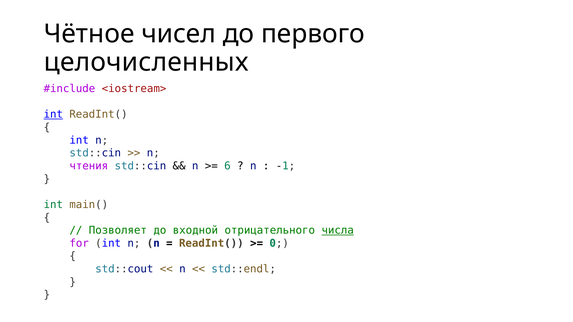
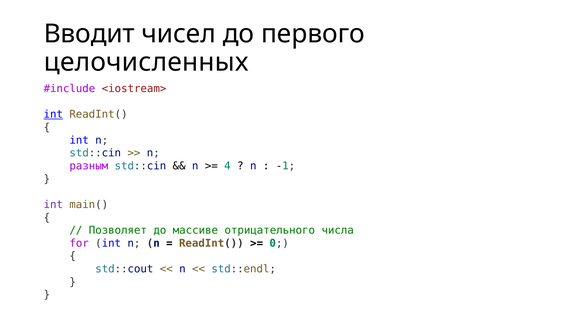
Чётное: Чётное -> Вводит (89, 34)
чтения: чтения -> разным (89, 166)
6: 6 -> 4 (227, 166)
int colour: green -> purple (53, 205)
входной: входной -> массиве (195, 231)
числа underline: present -> none (338, 231)
